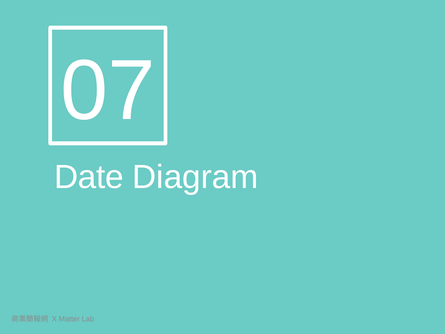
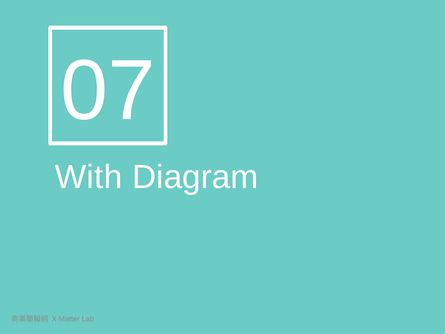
Date: Date -> With (89, 177)
